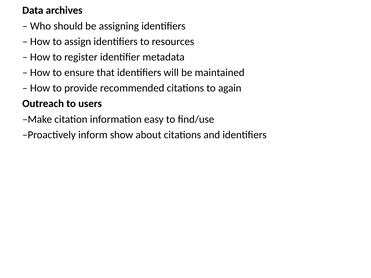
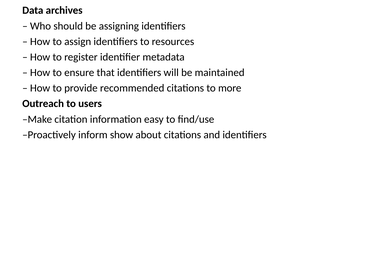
again: again -> more (230, 88)
